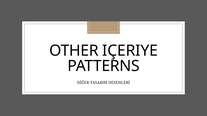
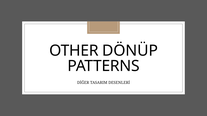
IÇERIYE: IÇERIYE -> DÖNÜP (130, 51)
